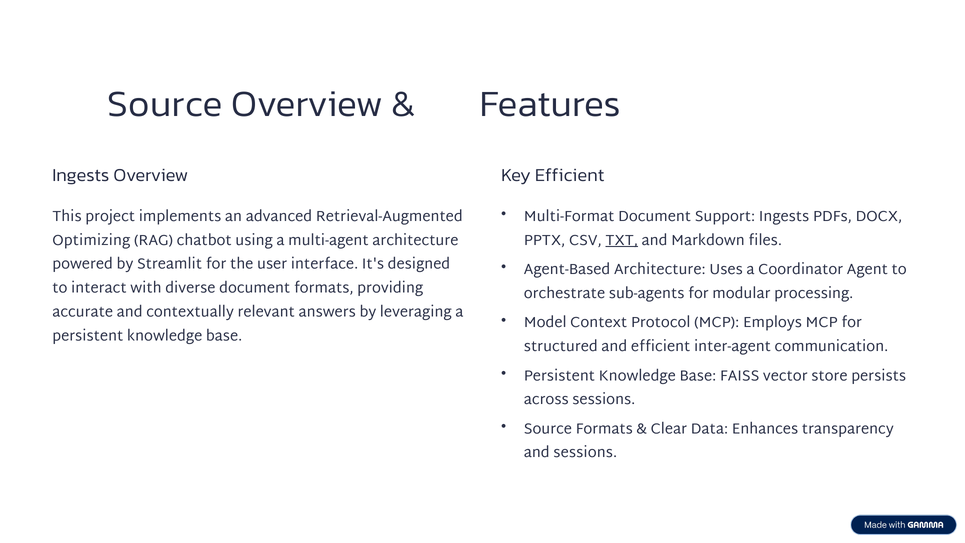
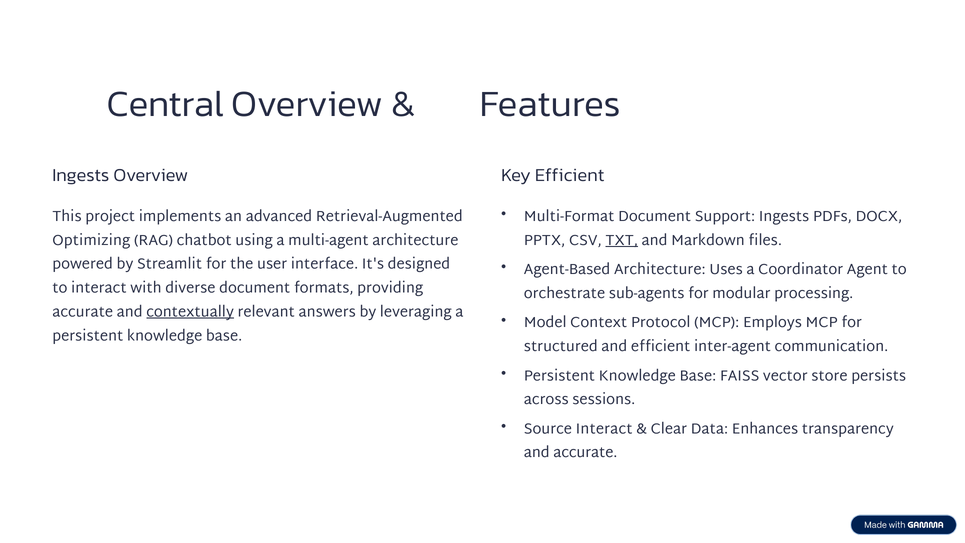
Source: Source -> Central (165, 104)
contextually underline: none -> present (190, 312)
Source Formats: Formats -> Interact (604, 429)
and sessions: sessions -> accurate (585, 452)
